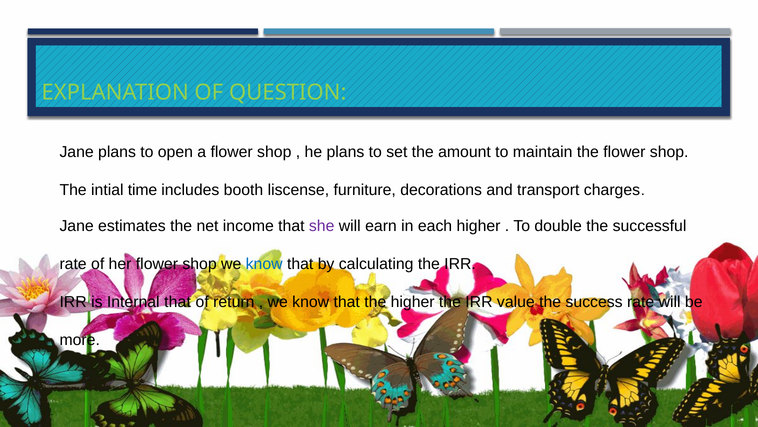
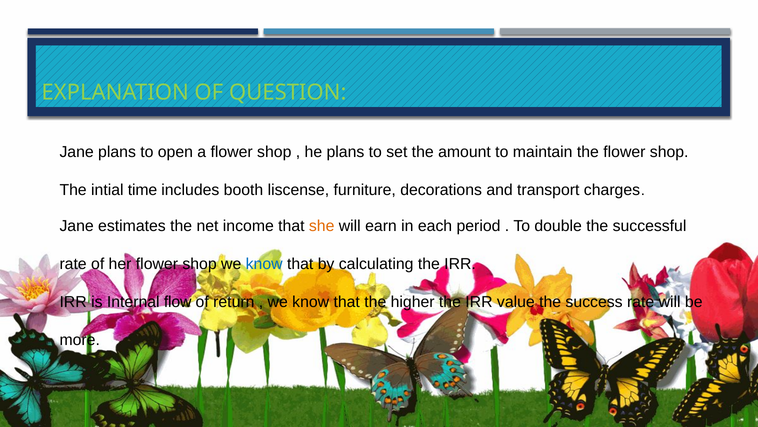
she colour: purple -> orange (322, 226)
each higher: higher -> period (479, 226)
Internal that: that -> flow (178, 302)
